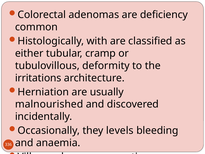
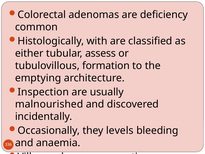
cramp: cramp -> assess (101, 53)
deformity: deformity -> formation (106, 66)
irritations: irritations -> emptying (38, 78)
Herniation: Herniation -> Inspection (43, 92)
